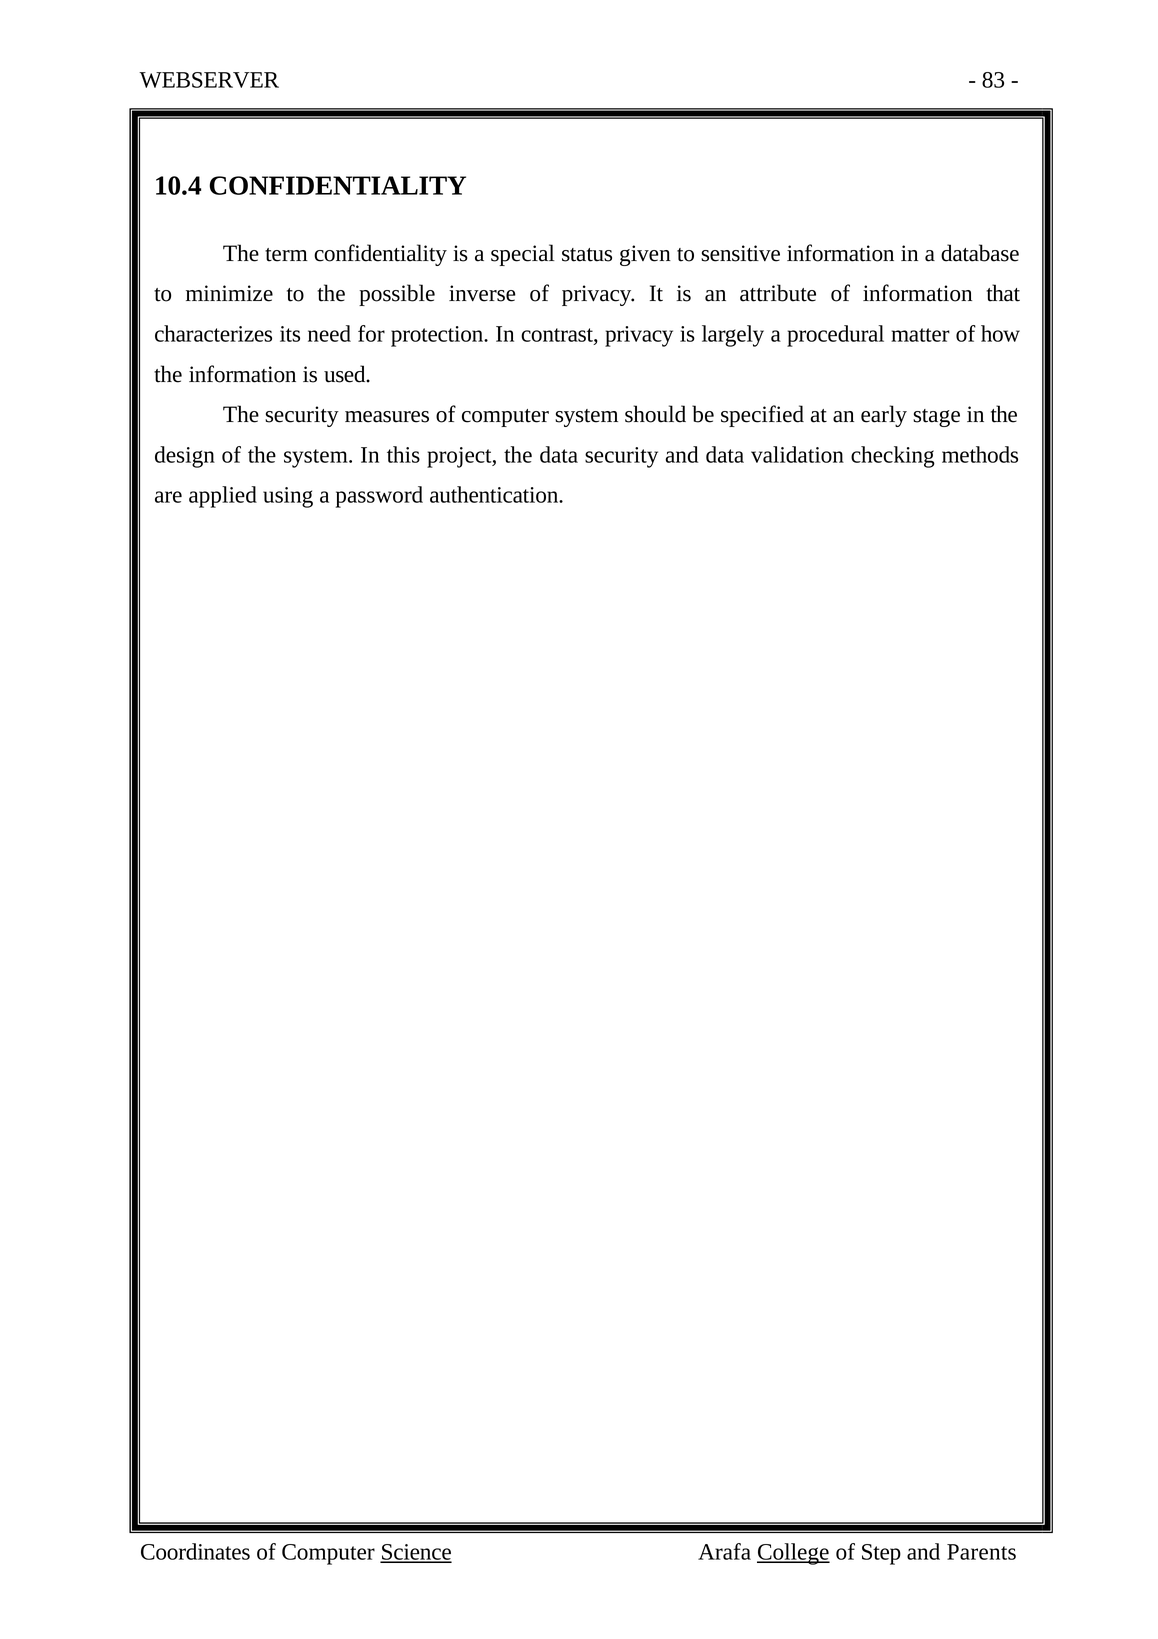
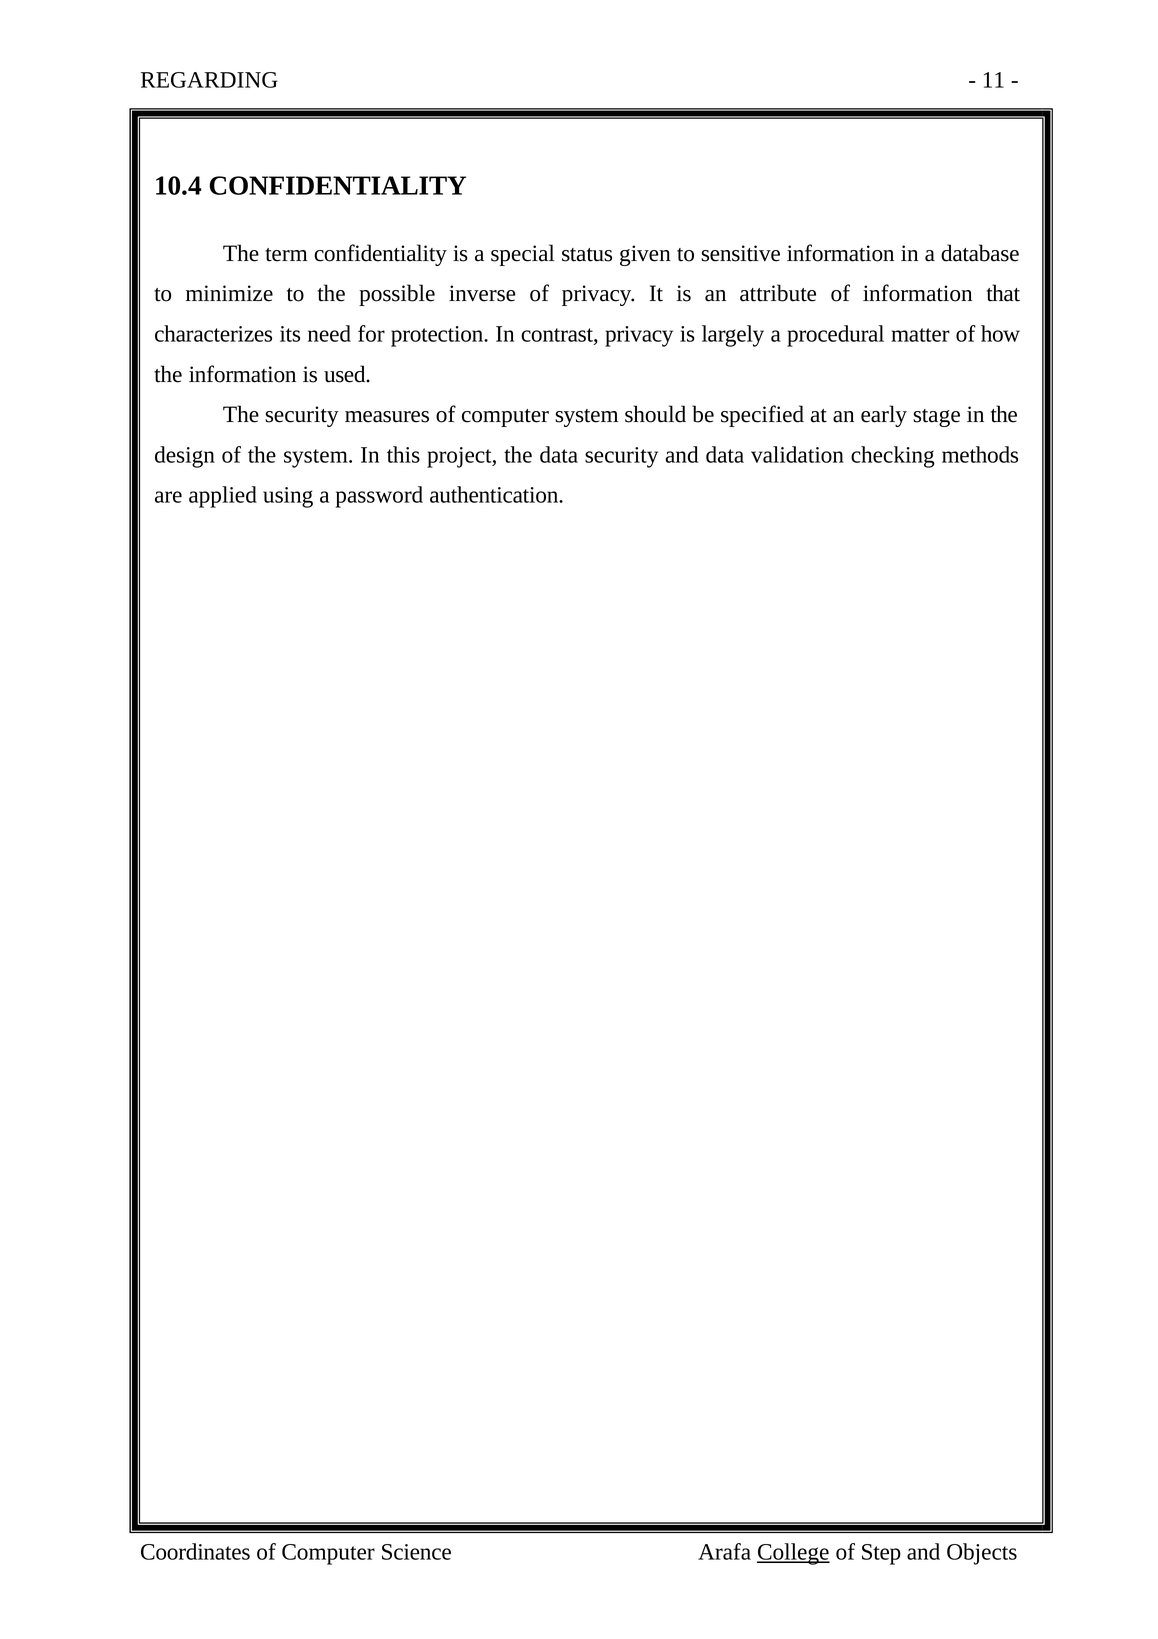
WEBSERVER: WEBSERVER -> REGARDING (209, 80)
83: 83 -> 11 (993, 80)
Science underline: present -> none (416, 1552)
Parents: Parents -> Objects (982, 1552)
